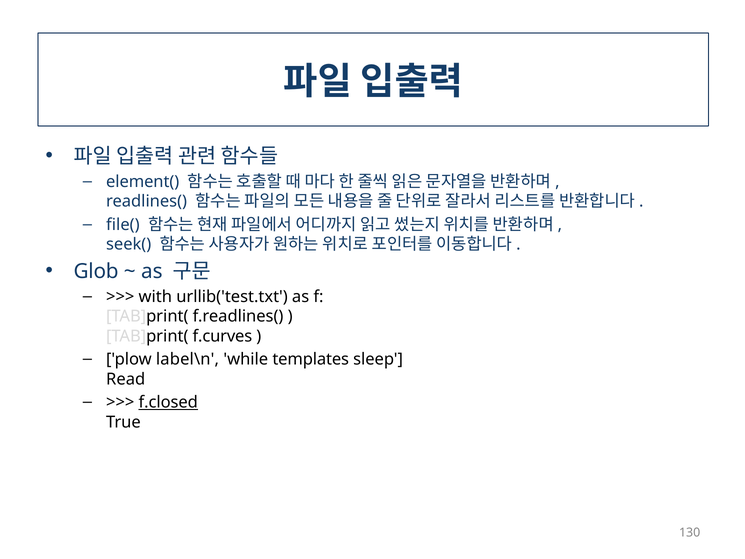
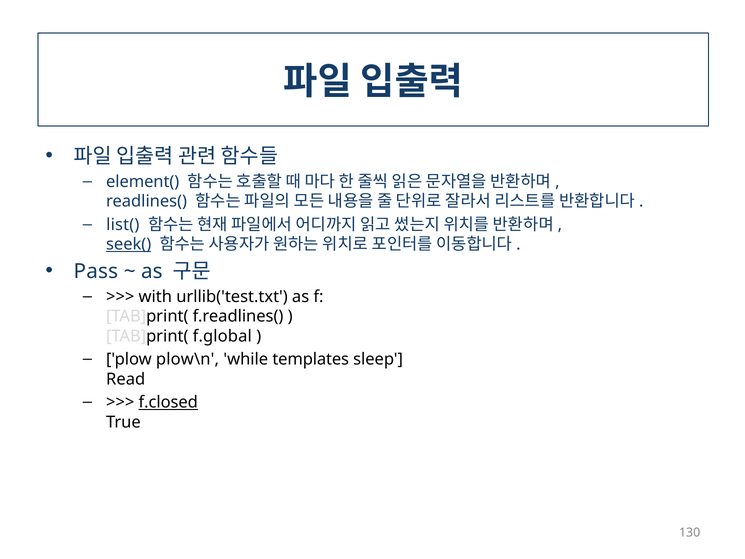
file(: file( -> list( (123, 224)
seek( underline: none -> present (129, 244)
Glob: Glob -> Pass (96, 271)
f.curves: f.curves -> f.global (222, 336)
label\n: label\n -> plow\n (187, 359)
